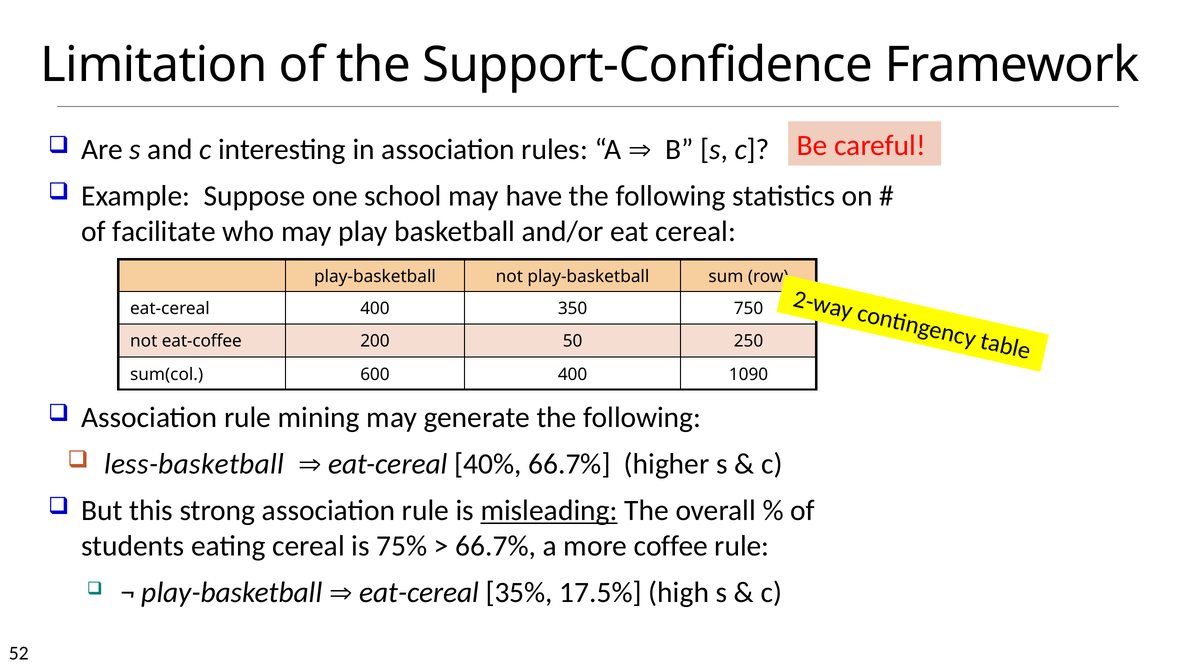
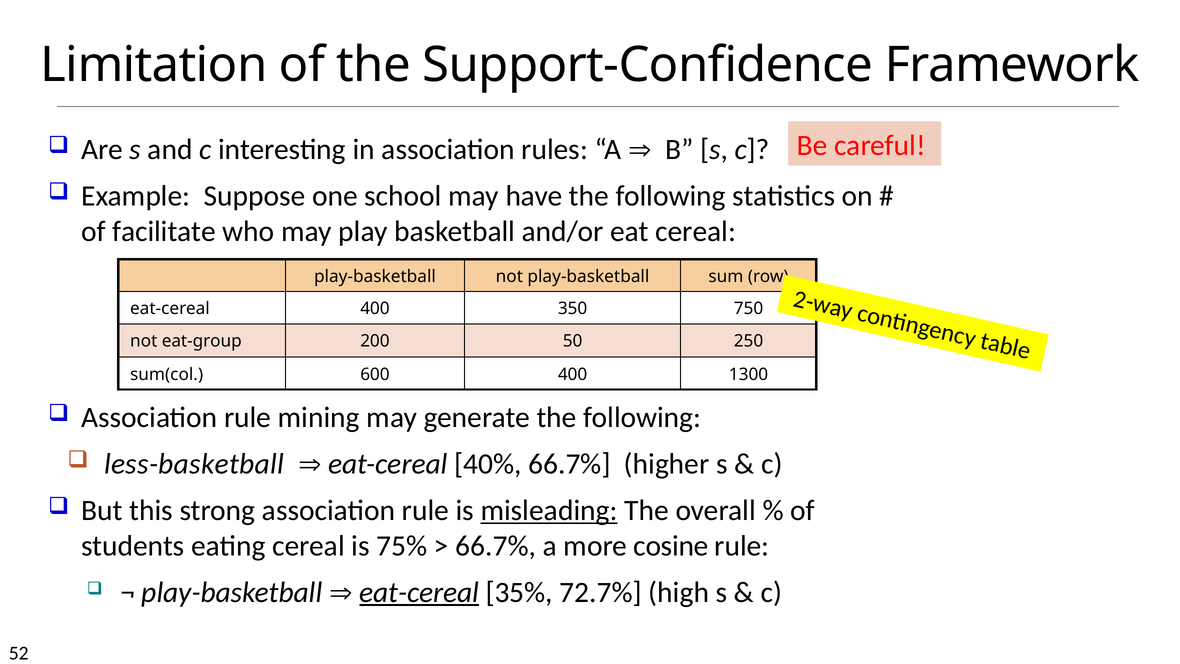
eat-coffee: eat-coffee -> eat-group (202, 341)
1090: 1090 -> 1300 (749, 374)
coffee: coffee -> cosine (671, 546)
eat-cereal underline: none -> present (419, 592)
17.5%: 17.5% -> 72.7% (601, 592)
